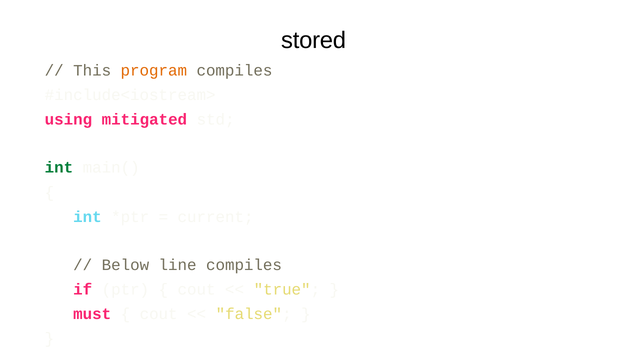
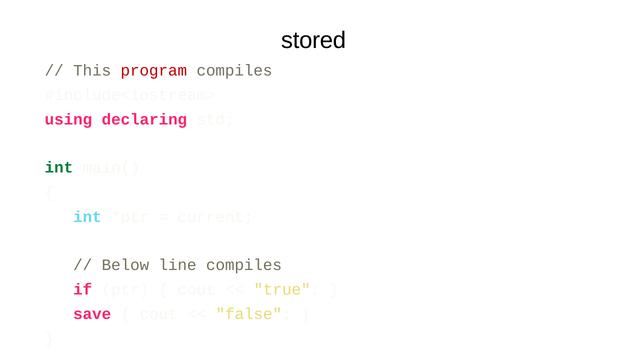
program colour: orange -> red (154, 71)
mitigated: mitigated -> declaring (144, 120)
must: must -> save (92, 314)
